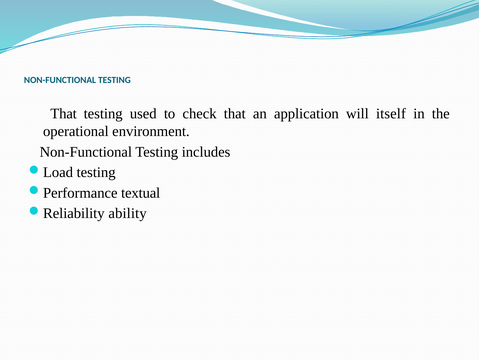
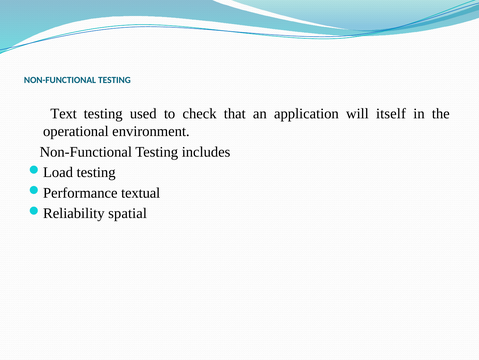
That: That -> Text (64, 114)
ability: ability -> spatial (128, 213)
